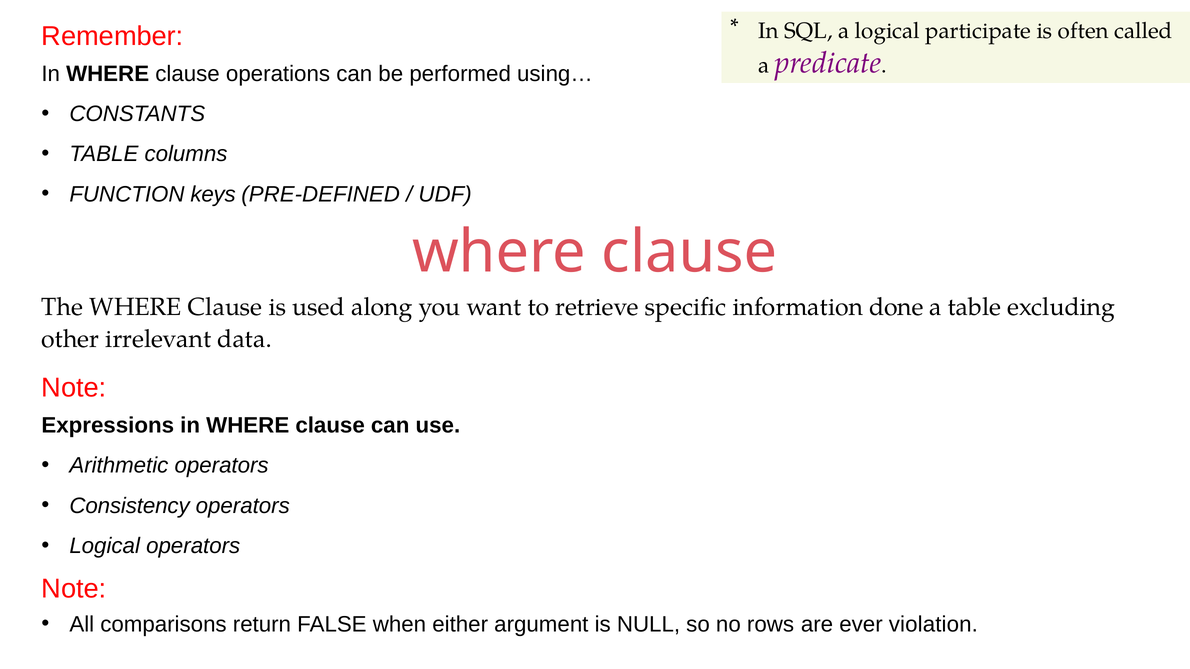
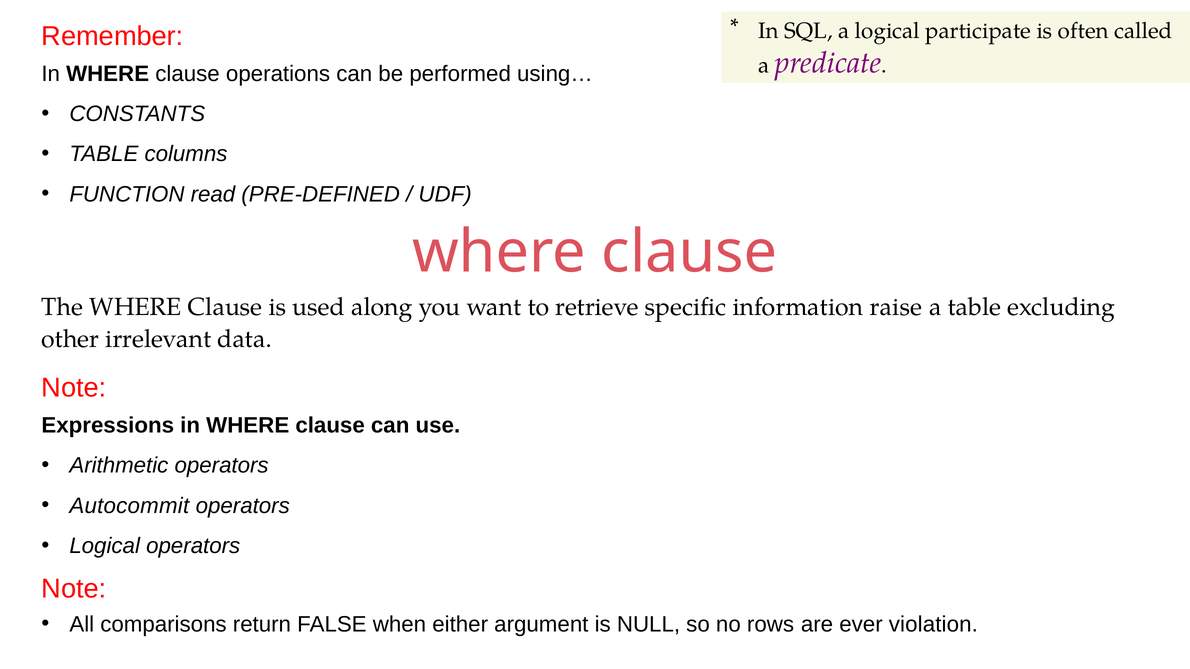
keys: keys -> read (213, 194)
done: done -> raise (896, 307)
Consistency: Consistency -> Autocommit (129, 506)
